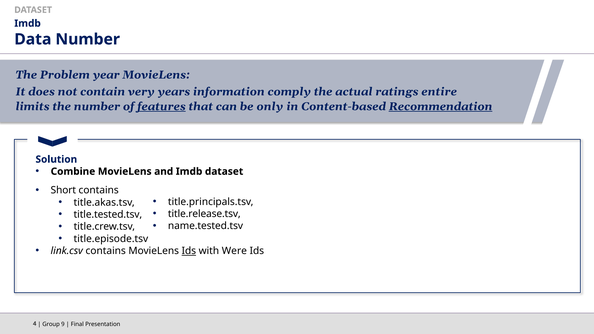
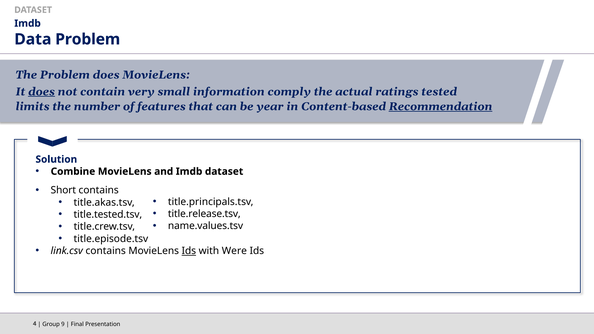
Data Number: Number -> Problem (88, 39)
Problem year: year -> does (106, 75)
does underline: none -> present (41, 92)
years: years -> small (174, 92)
entire: entire -> tested (439, 92)
features underline: present -> none (161, 106)
only: only -> year (270, 106)
name.tested.tsv: name.tested.tsv -> name.values.tsv (206, 226)
